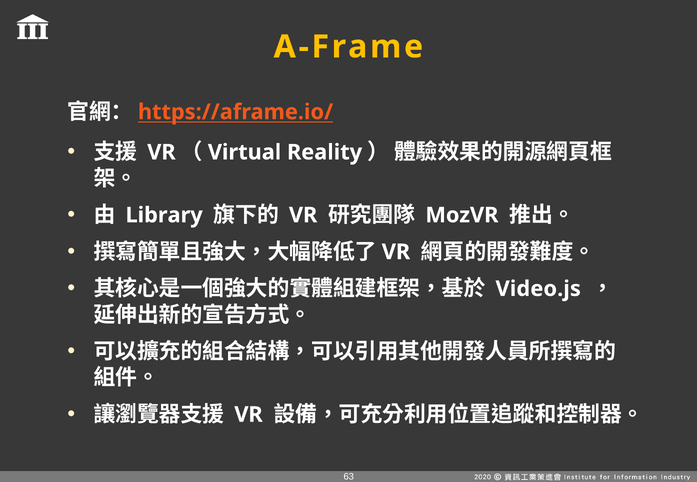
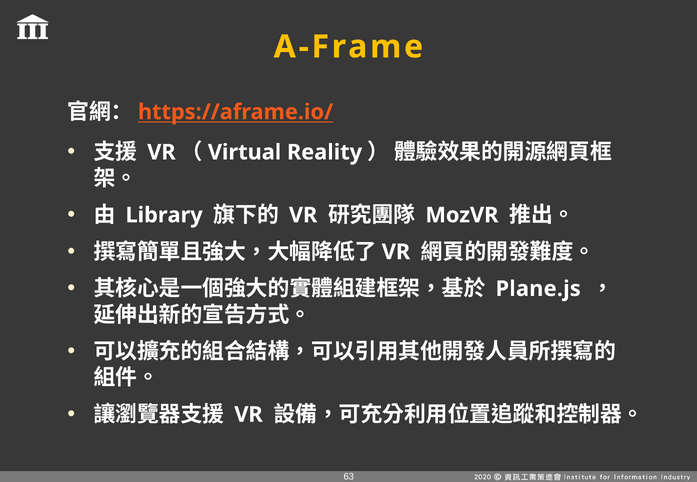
Video.js: Video.js -> Plane.js (538, 289)
